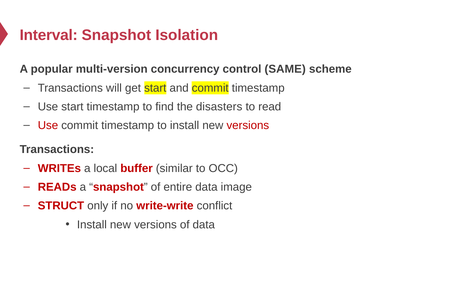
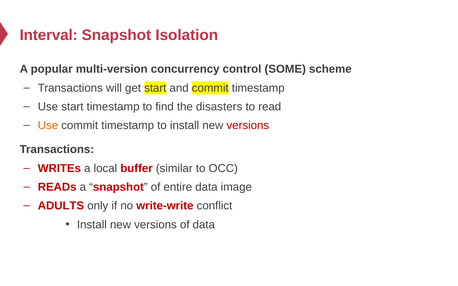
SAME: SAME -> SOME (285, 69)
Use colour: red -> orange (48, 126)
STRUCT: STRUCT -> ADULTS (61, 206)
